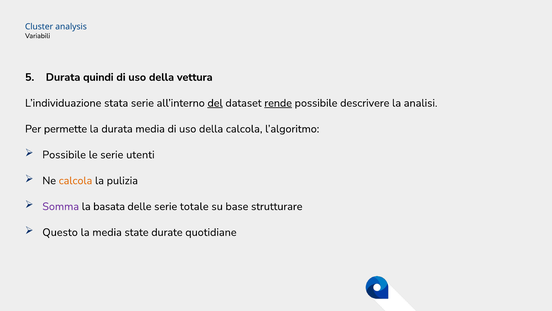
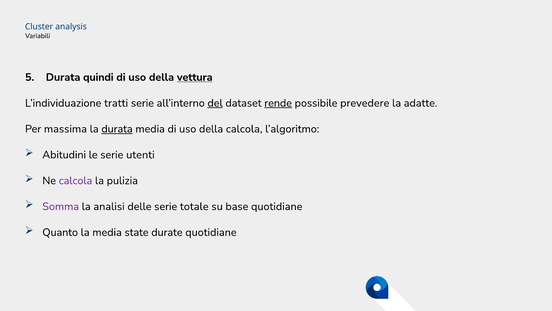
vettura underline: none -> present (195, 77)
stata: stata -> tratti (116, 103)
descrivere: descrivere -> prevedere (365, 103)
analisi: analisi -> adatte (421, 103)
permette: permette -> massima (65, 129)
durata underline: none -> present (117, 129)
Possibile: Possibile -> Abitudini (64, 155)
calcola colour: orange -> purple (75, 180)
basata: basata -> analisi (109, 206)
base strutturare: strutturare -> quotidiane (277, 206)
Questo: Questo -> Quanto (60, 232)
